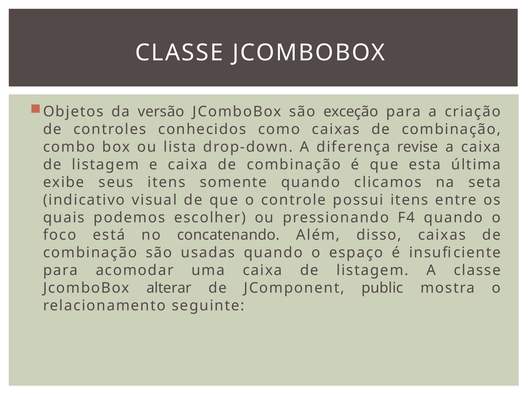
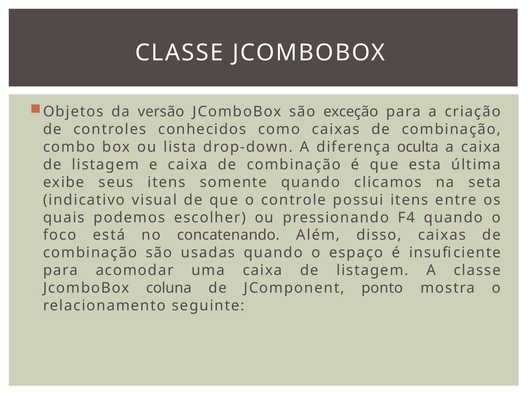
revise: revise -> oculta (418, 147)
alterar: alterar -> coluna (169, 288)
public: public -> ponto (382, 288)
